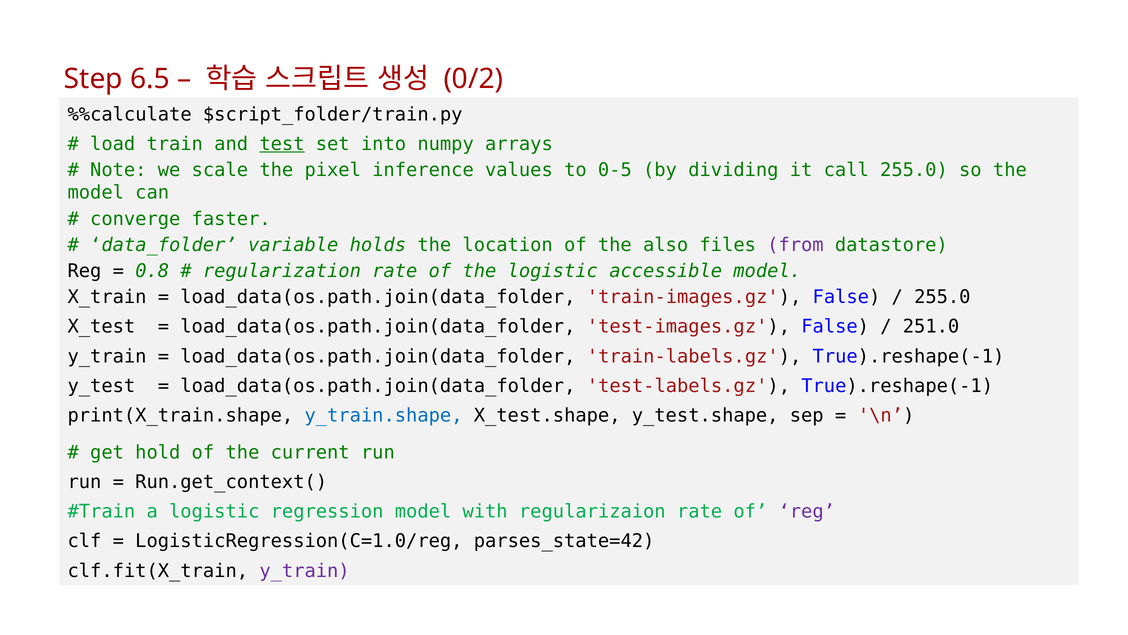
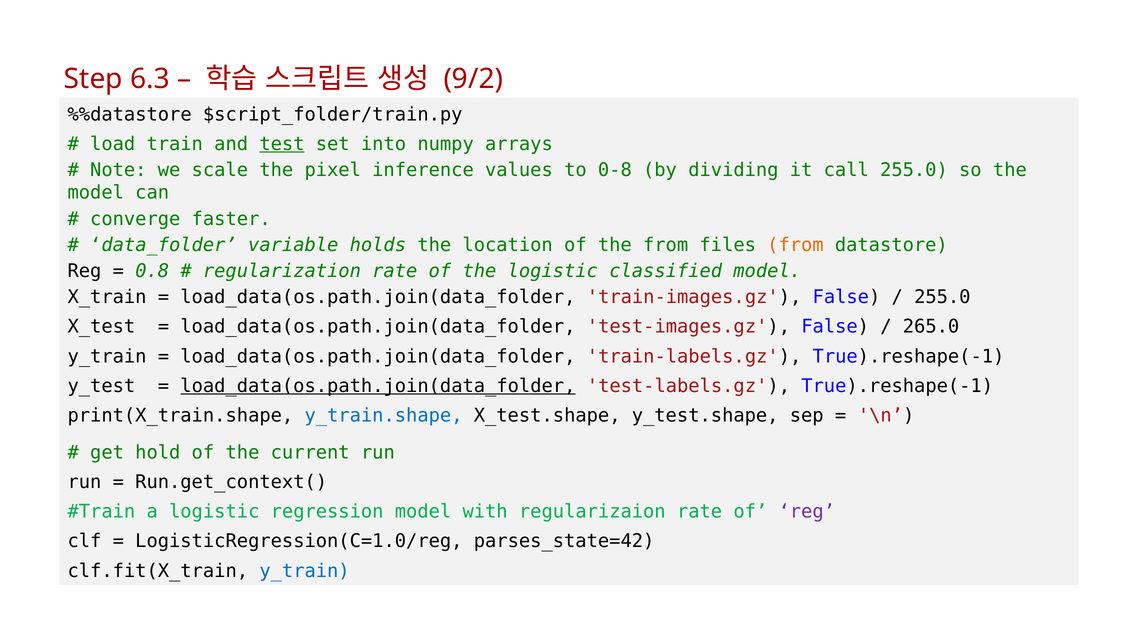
6.5: 6.5 -> 6.3 (150, 79)
0/2: 0/2 -> 9/2 (473, 79)
%%calculate: %%calculate -> %%datastore (130, 114)
0-5: 0-5 -> 0-8 (615, 170)
the also: also -> from (666, 245)
from colour: purple -> orange (795, 245)
accessible: accessible -> classified (666, 271)
251.0: 251.0 -> 265.0 (931, 327)
load_data(os.path.join(data_folder underline: none -> present (378, 386)
y_train colour: purple -> blue (305, 570)
